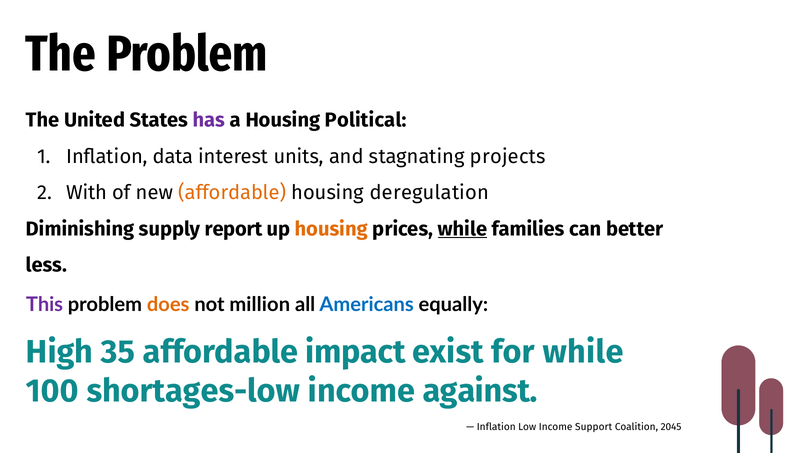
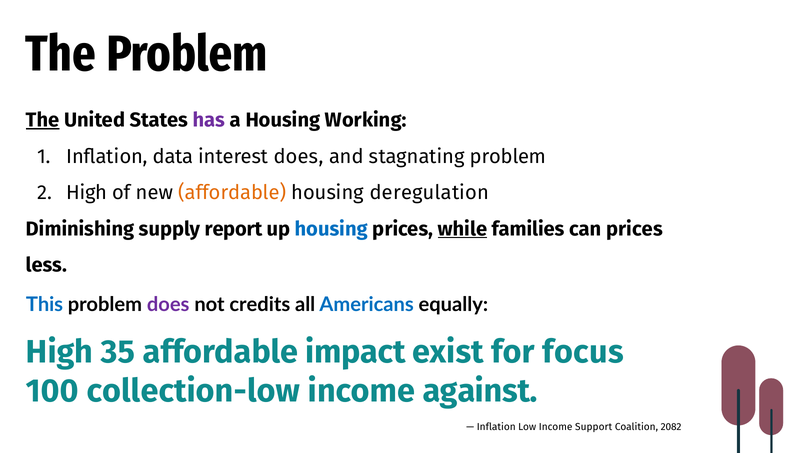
The underline: none -> present (43, 120)
Political: Political -> Working (366, 120)
interest units: units -> does (299, 156)
stagnating projects: projects -> problem (508, 156)
With: With -> High (87, 193)
housing colour: orange -> blue (331, 229)
can better: better -> prices (635, 229)
This colour: purple -> blue (44, 304)
does colour: orange -> purple (168, 304)
million: million -> credits (260, 304)
for while: while -> focus (583, 352)
shortages-low: shortages-low -> collection-low (193, 391)
2045: 2045 -> 2082 (671, 427)
